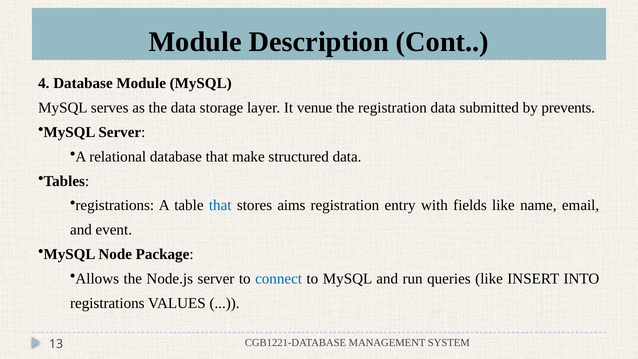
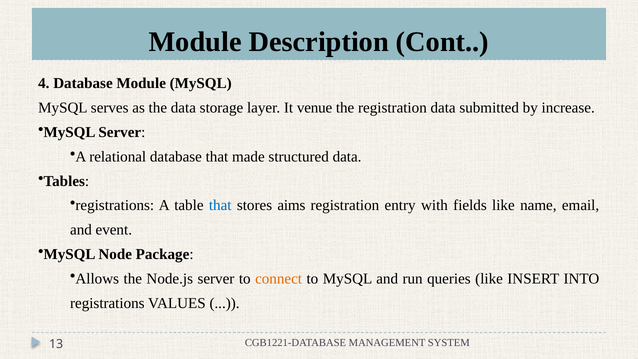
prevents: prevents -> increase (568, 108)
make: make -> made (248, 157)
connect colour: blue -> orange (279, 279)
